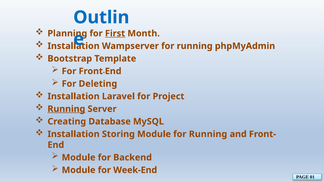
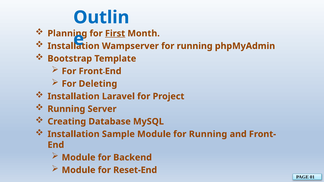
Running underline: present -> none (66, 109)
Storing: Storing -> Sample (118, 134)
Week-End: Week-End -> Reset-End (135, 170)
